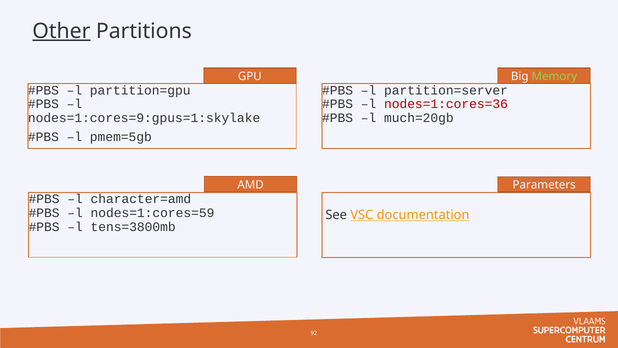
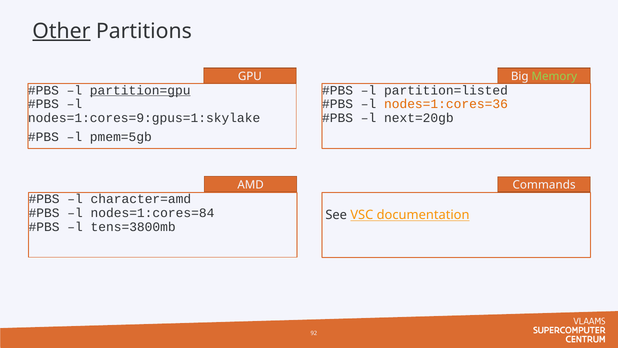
partition=gpu underline: none -> present (140, 90)
partition=server: partition=server -> partition=listed (446, 90)
nodes=1:cores=36 colour: red -> orange (446, 104)
much=20gb: much=20gb -> next=20gb (419, 118)
Parameters: Parameters -> Commands (544, 185)
nodes=1:cores=59: nodes=1:cores=59 -> nodes=1:cores=84 (152, 213)
